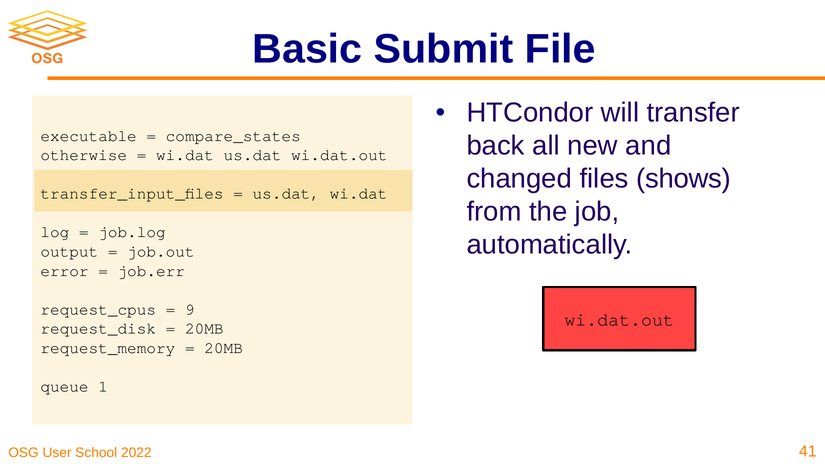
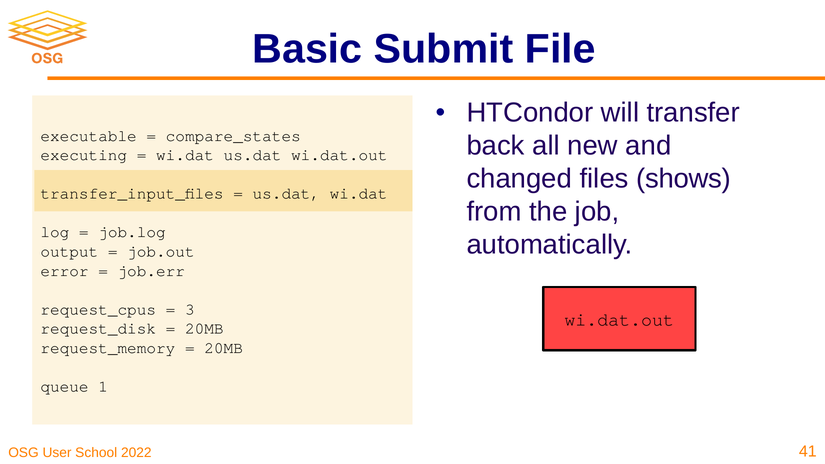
otherwise: otherwise -> executing (84, 155)
9: 9 -> 3 (190, 309)
